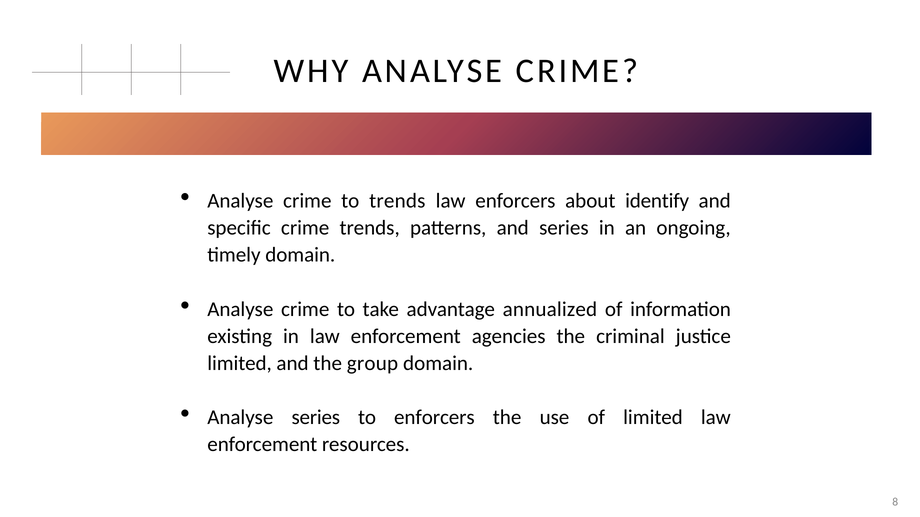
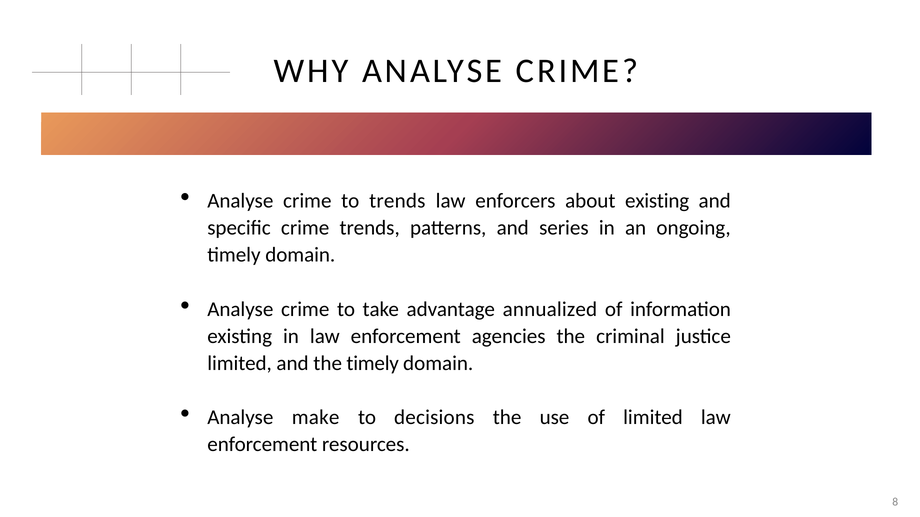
about identify: identify -> existing (657, 201)
the group: group -> timely (373, 363)
Analyse series: series -> make (316, 418)
to enforcers: enforcers -> decisions (434, 418)
